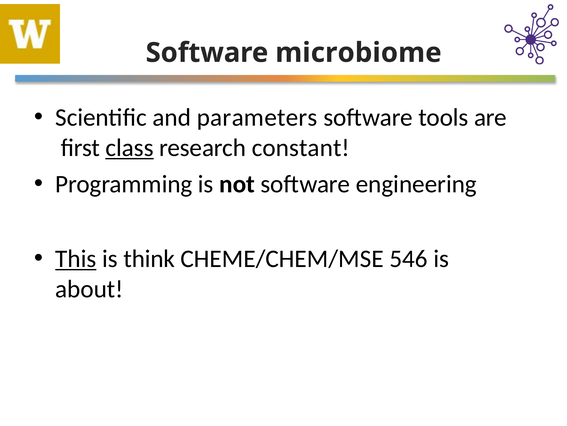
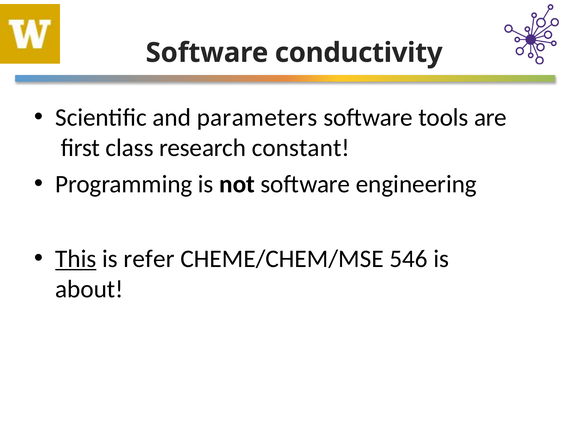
microbiome: microbiome -> conductivity (359, 53)
class underline: present -> none (130, 148)
think: think -> refer (149, 258)
